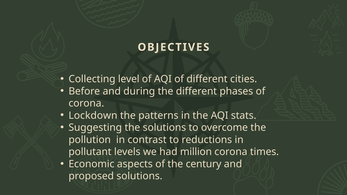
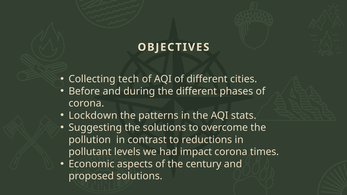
level: level -> tech (129, 79)
million: million -> impact (196, 152)
